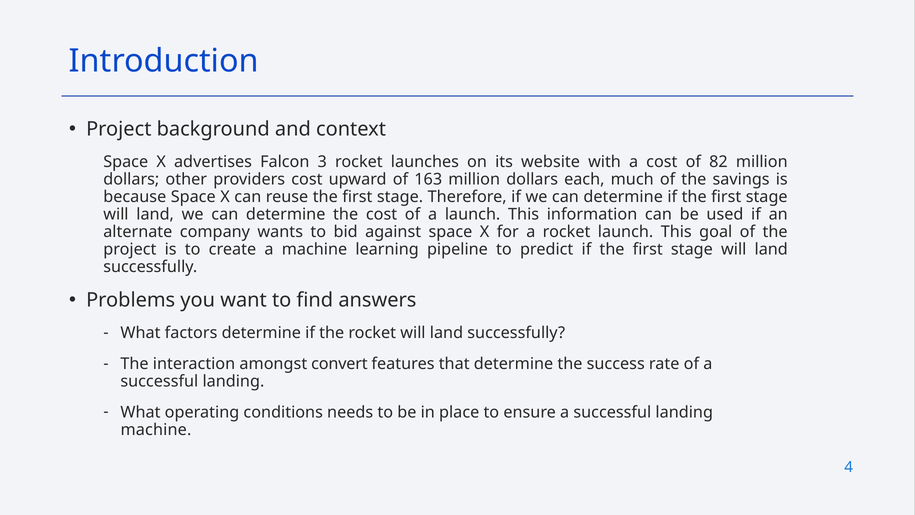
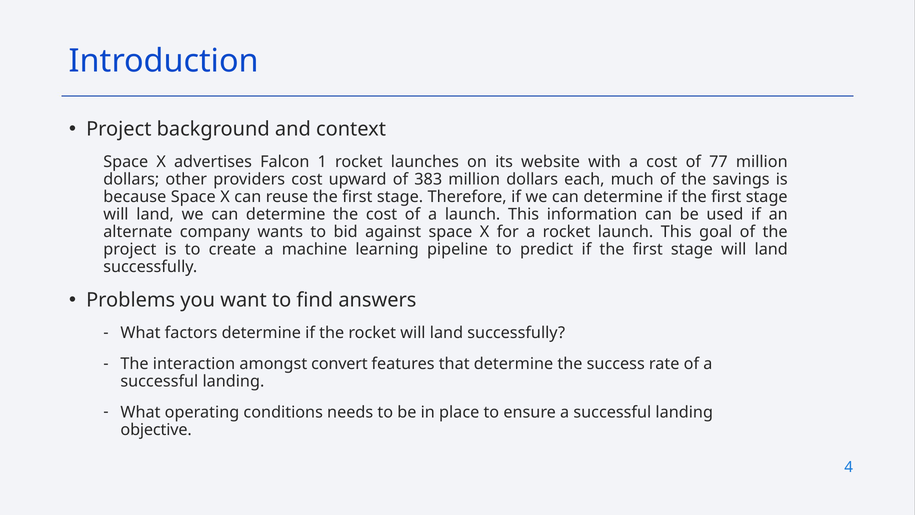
3: 3 -> 1 (322, 162)
82: 82 -> 77 (718, 162)
163: 163 -> 383 (428, 179)
machine: machine -> objective (156, 429)
